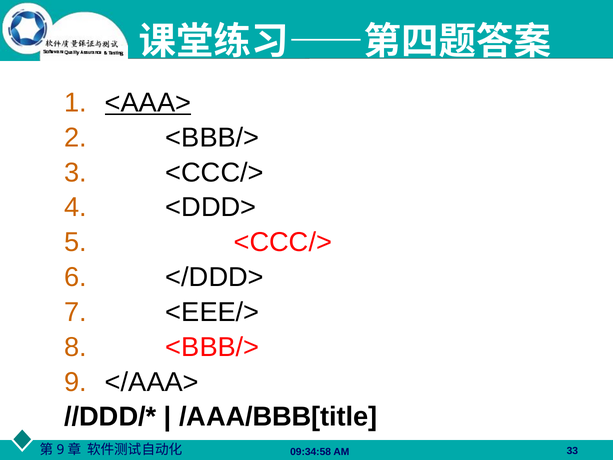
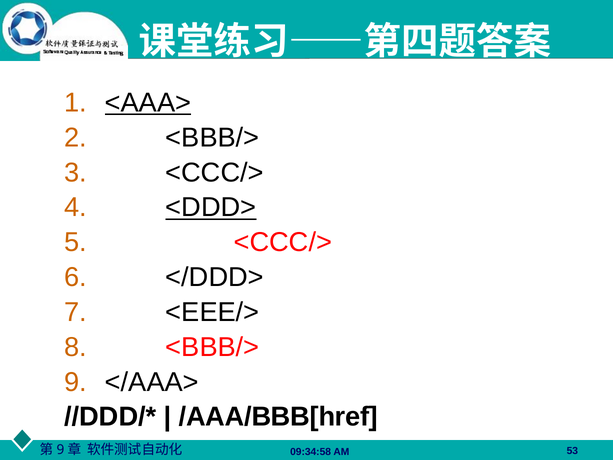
<DDD> underline: none -> present (211, 207)
/AAA/BBB[title: /AAA/BBB[title -> /AAA/BBB[href (278, 417)
33: 33 -> 53 (572, 450)
